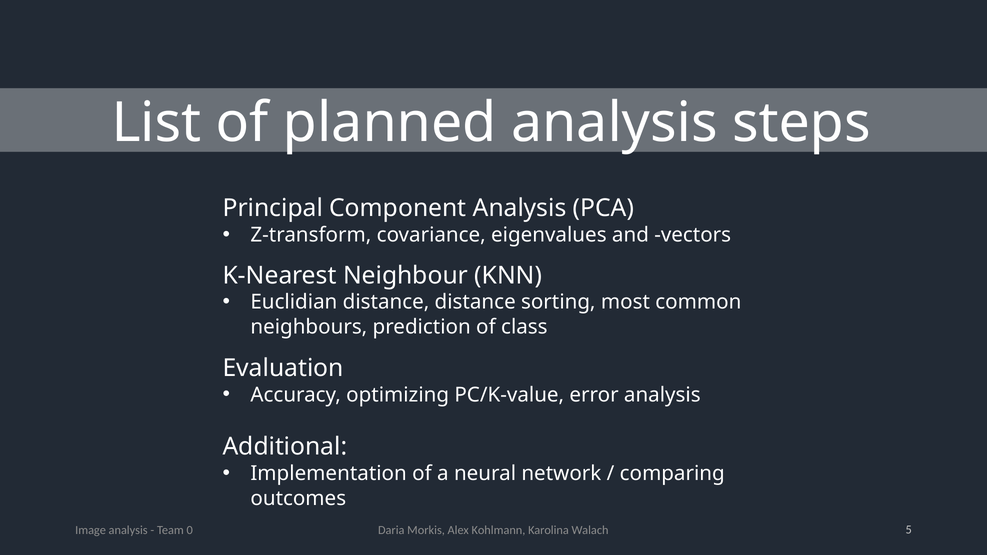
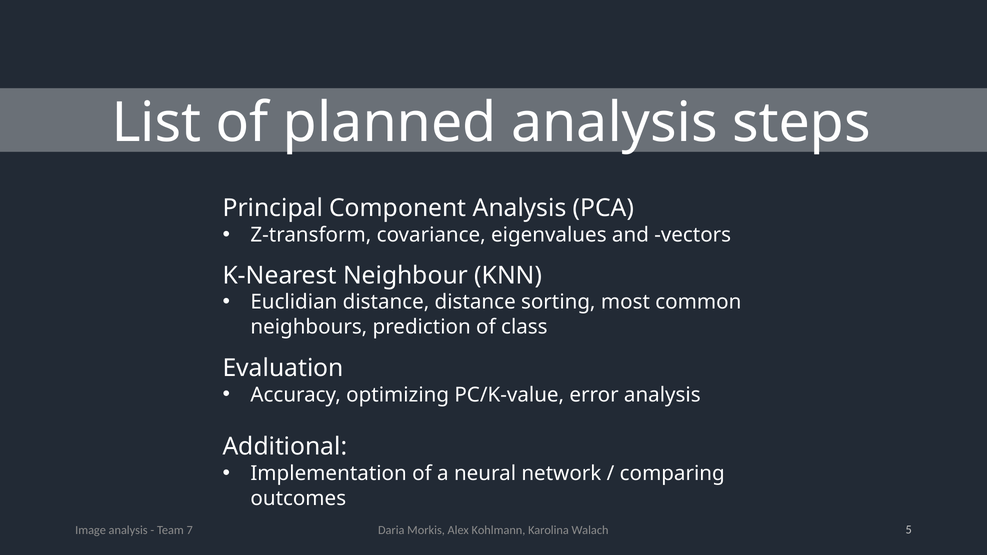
0: 0 -> 7 (190, 530)
